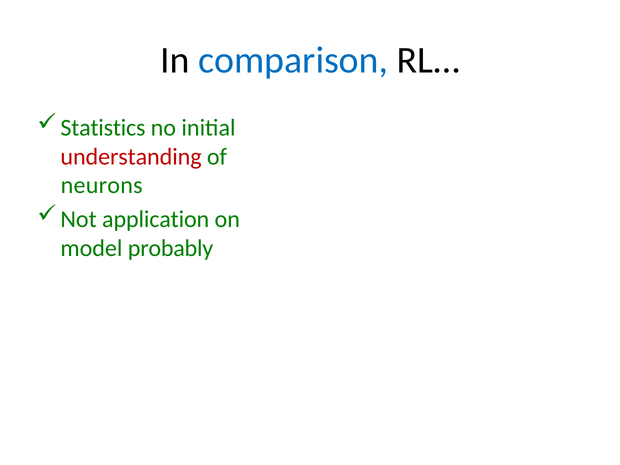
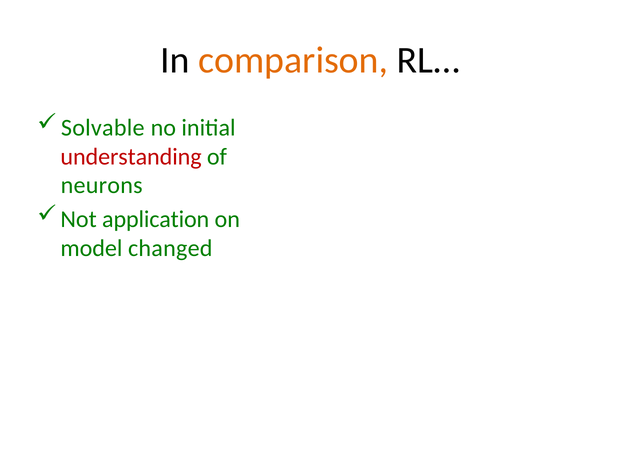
comparison colour: blue -> orange (293, 60)
Statistics: Statistics -> Solvable (103, 128)
probably: probably -> changed (170, 248)
